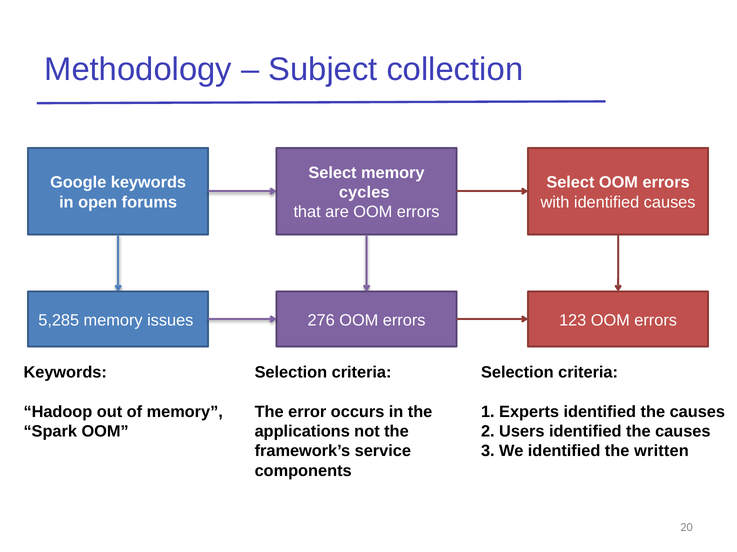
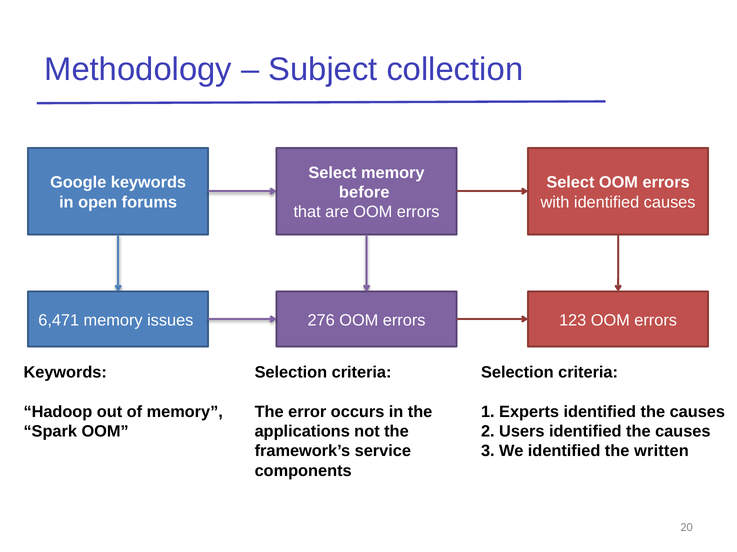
cycles: cycles -> before (364, 193)
5,285: 5,285 -> 6,471 (59, 321)
